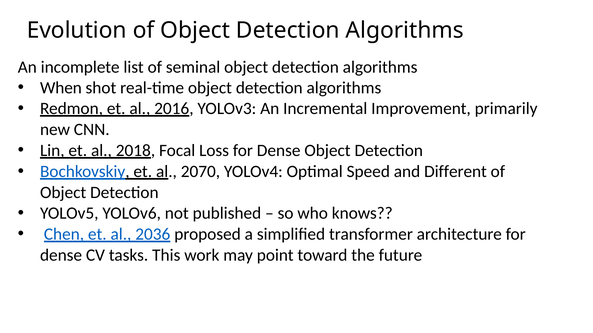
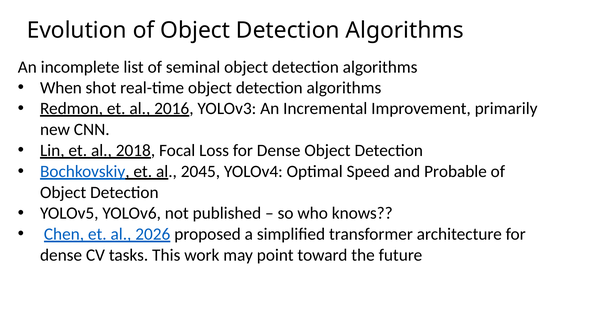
2070: 2070 -> 2045 (200, 172)
Different: Different -> Probable (455, 172)
2036: 2036 -> 2026 (153, 234)
